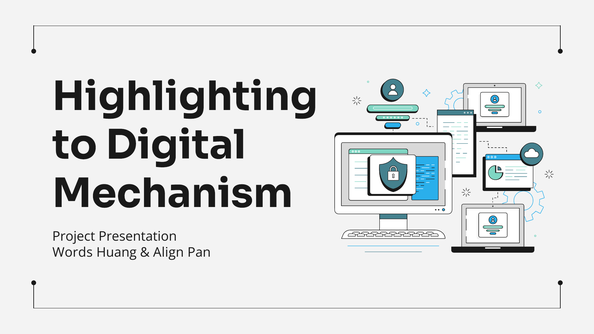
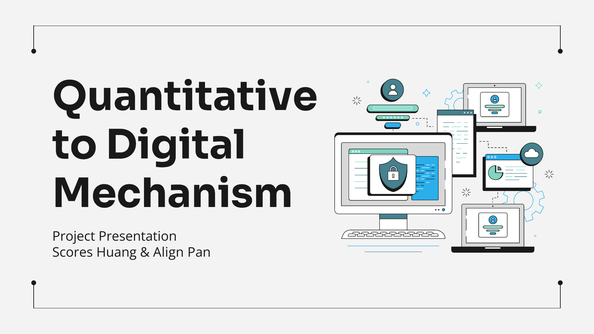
Highlighting: Highlighting -> Quantitative (185, 97)
Words: Words -> Scores (73, 252)
